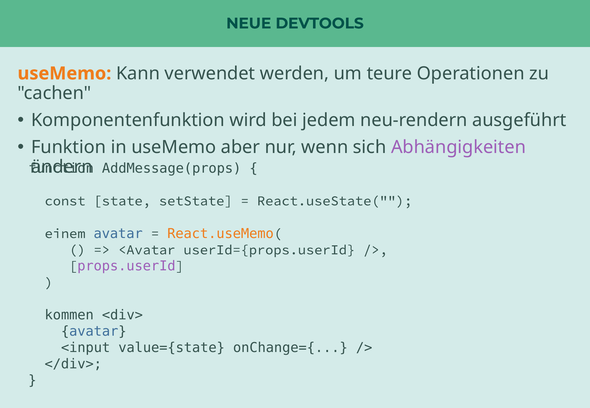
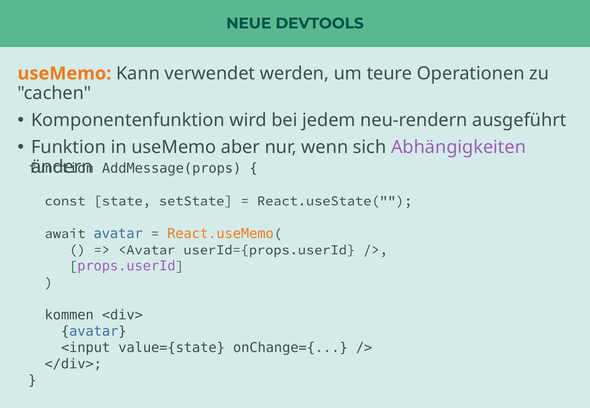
einem: einem -> await (65, 234)
